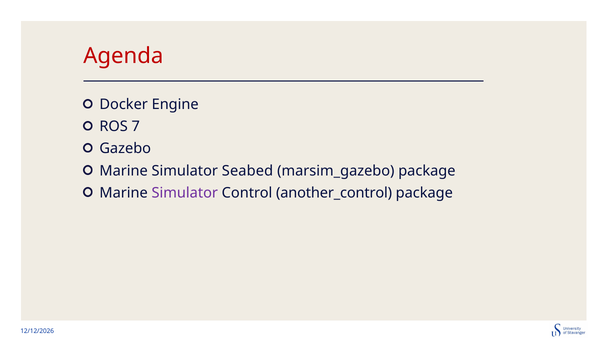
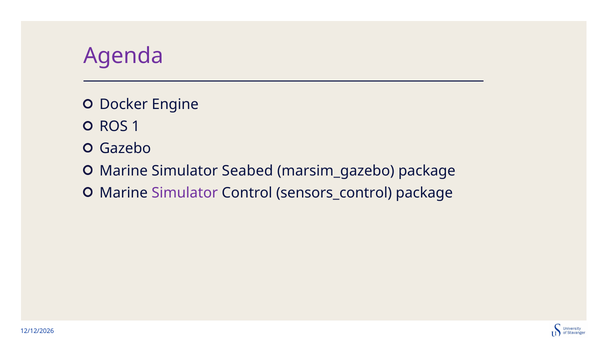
Agenda colour: red -> purple (123, 56)
7: 7 -> 1 (136, 127)
another_control: another_control -> sensors_control (334, 193)
